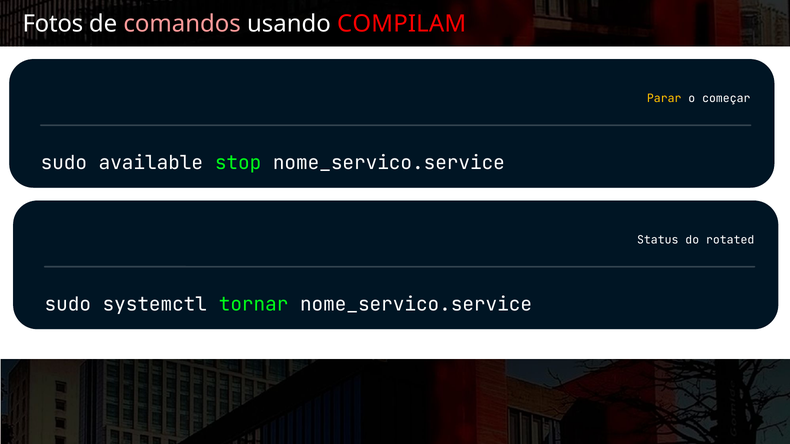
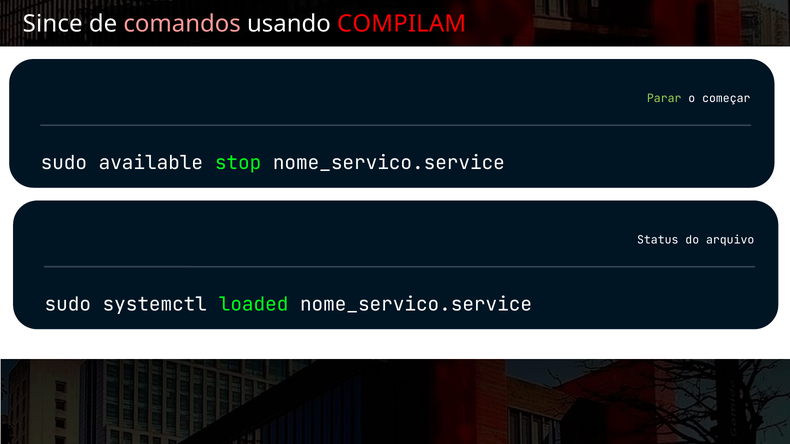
Fotos: Fotos -> Since (53, 24)
Parar colour: yellow -> light green (664, 99)
rotated: rotated -> arquivo (730, 240)
tornar: tornar -> loaded (254, 305)
